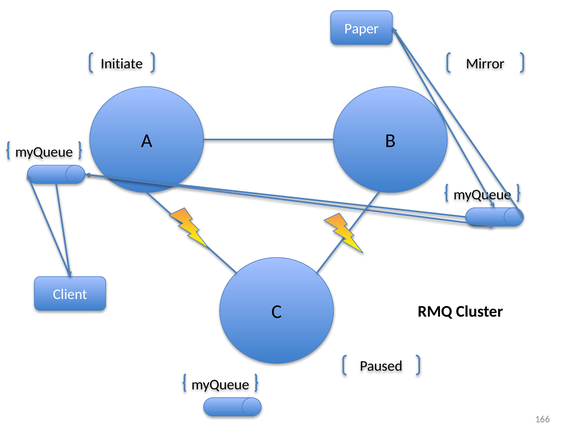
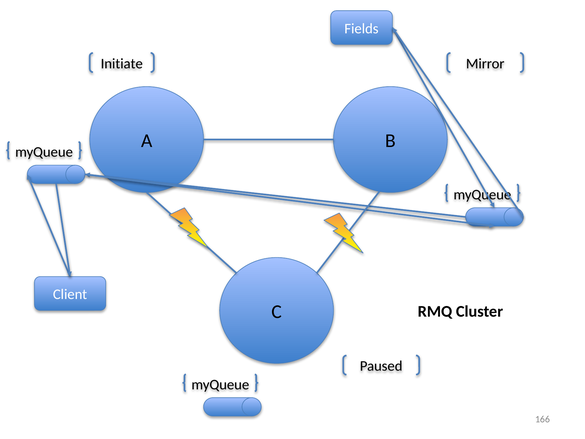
Paper: Paper -> Fields (361, 29)
